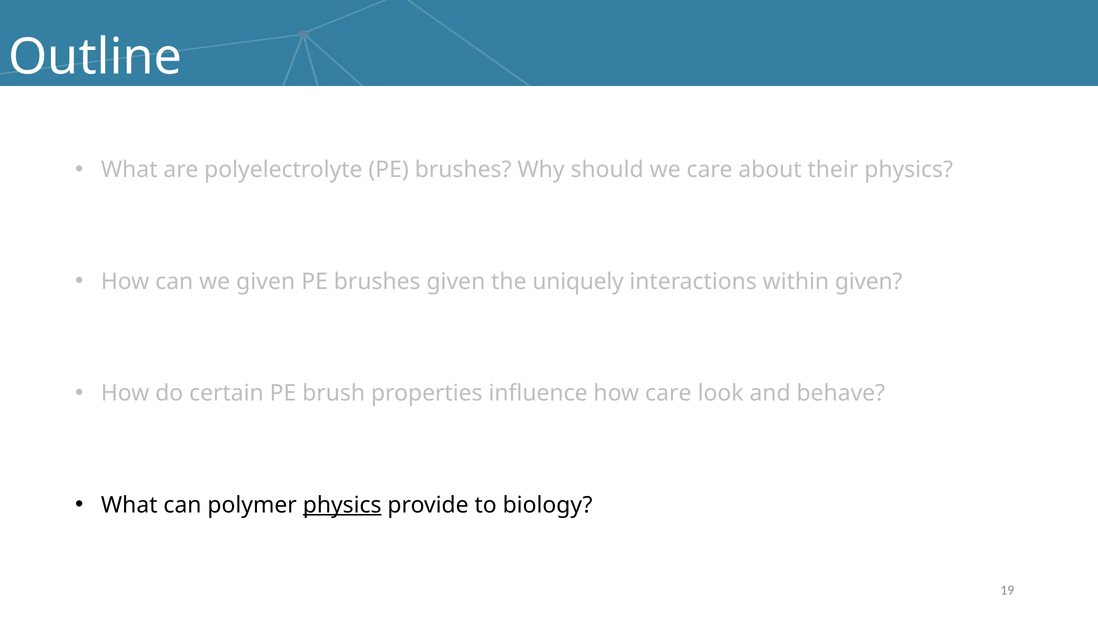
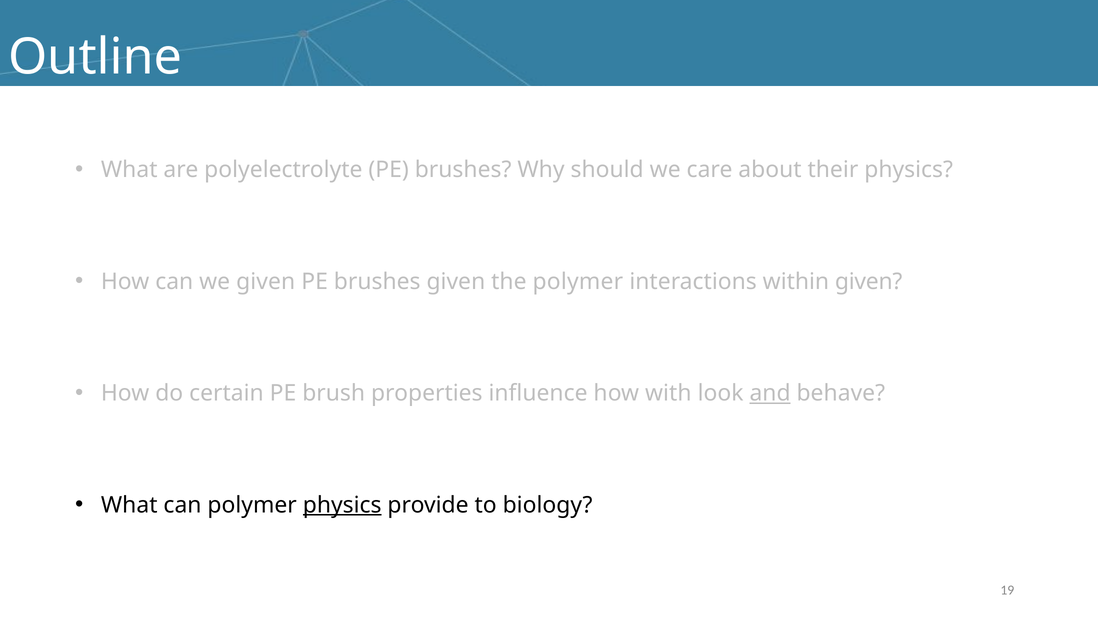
the uniquely: uniquely -> polymer (578, 281)
how care: care -> with (668, 393)
and underline: none -> present (770, 393)
